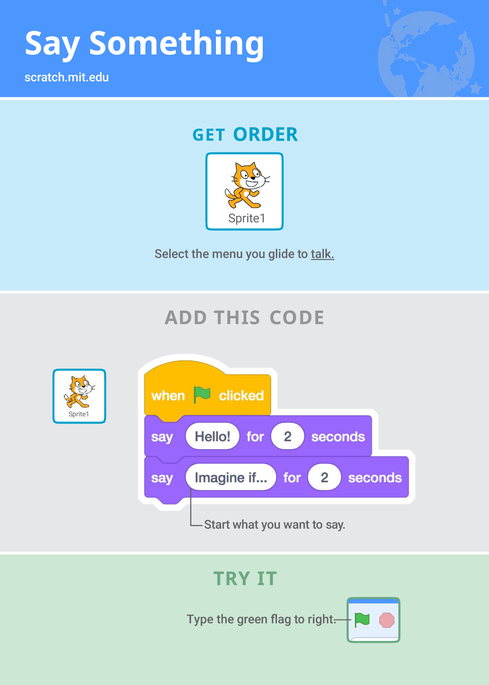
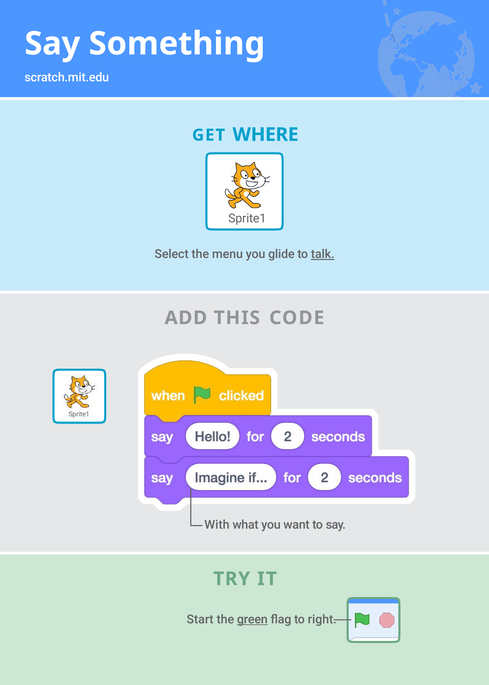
ORDER: ORDER -> WHERE (266, 135)
Start: Start -> With (217, 525)
Type: Type -> Start (200, 619)
green underline: none -> present (252, 619)
